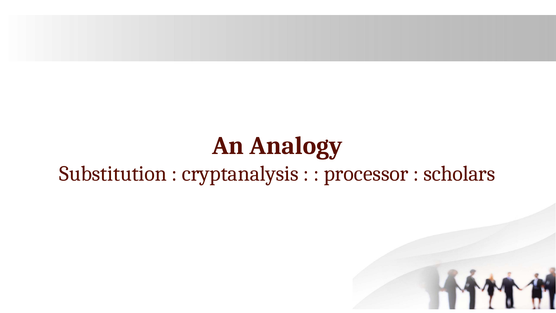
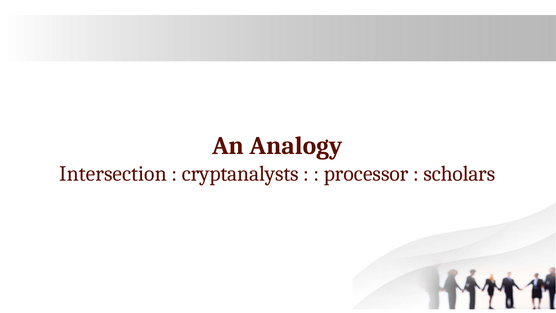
Substitution: Substitution -> Intersection (113, 174)
cryptanalysis: cryptanalysis -> cryptanalysts (240, 174)
